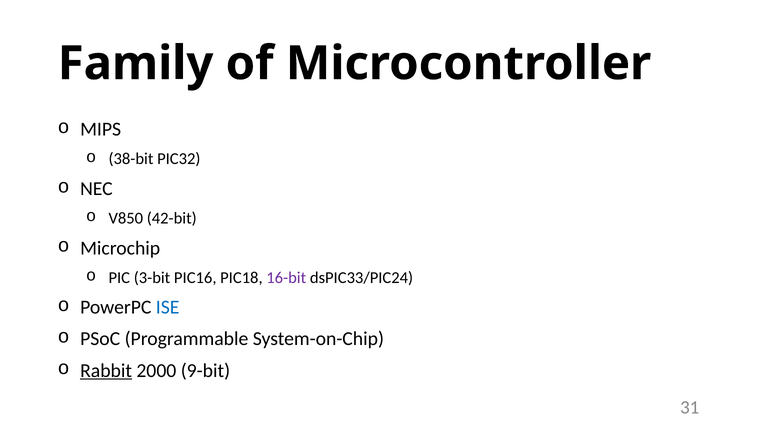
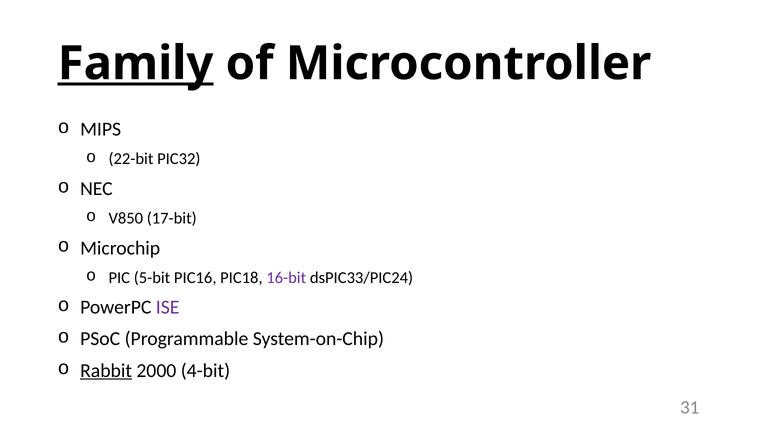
Family underline: none -> present (136, 64)
38-bit: 38-bit -> 22-bit (131, 159)
42-bit: 42-bit -> 17-bit (172, 218)
3-bit: 3-bit -> 5-bit (152, 277)
ISE colour: blue -> purple (168, 307)
9-bit: 9-bit -> 4-bit (205, 370)
